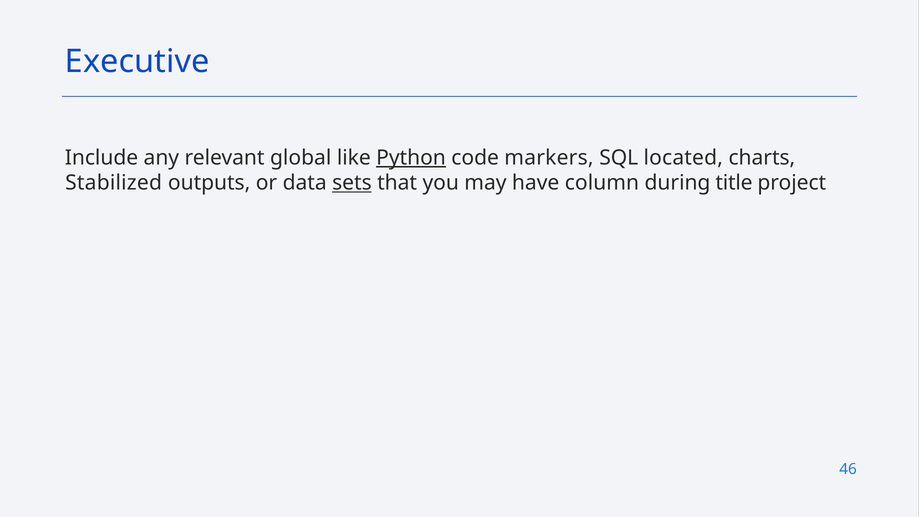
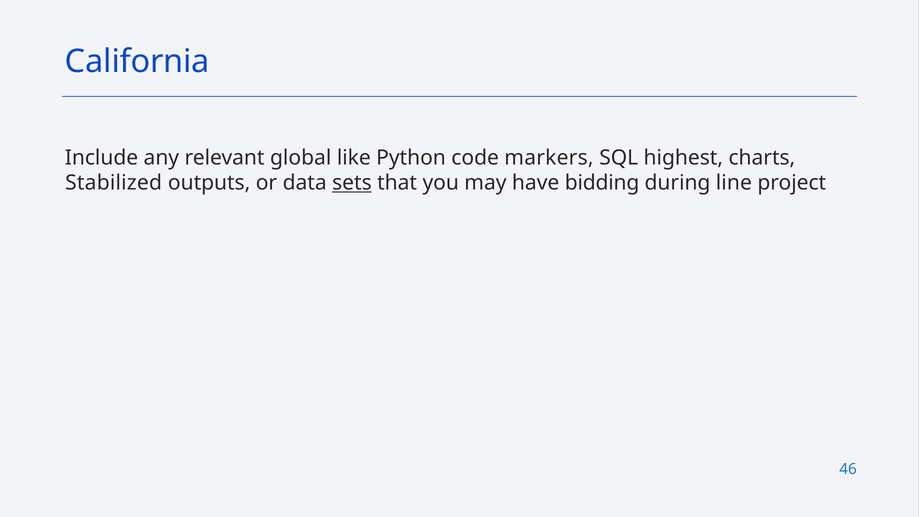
Executive: Executive -> California (137, 61)
Python underline: present -> none (411, 158)
located: located -> highest (683, 158)
column: column -> bidding (602, 183)
title: title -> line (734, 183)
